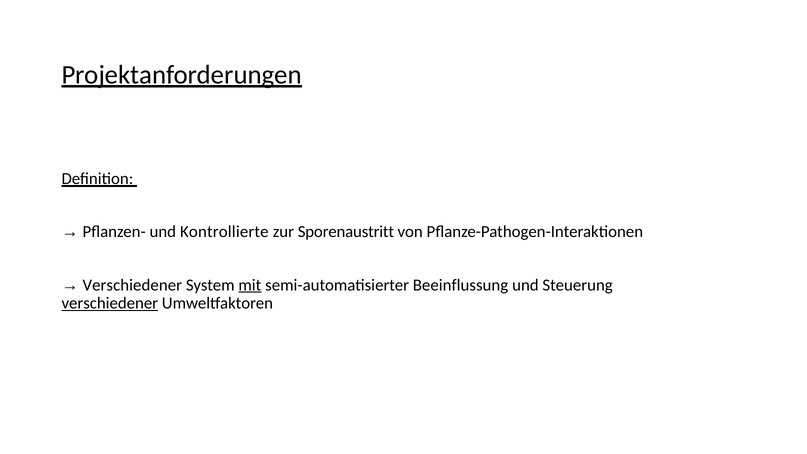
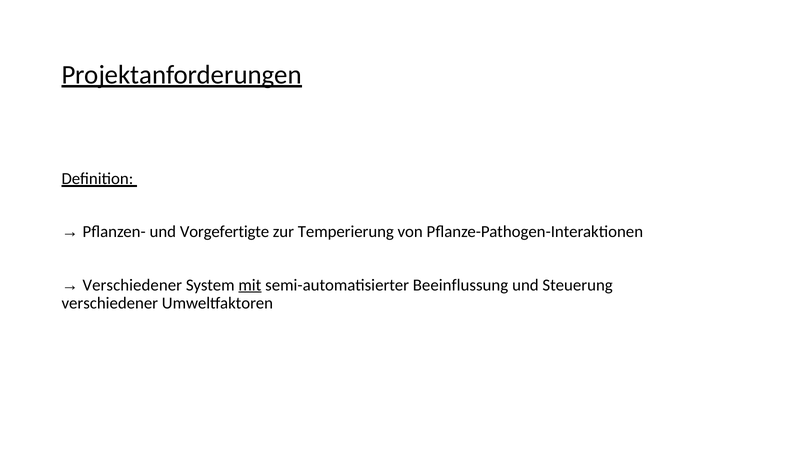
Kontrollierte: Kontrollierte -> Vorgefertigte (225, 232)
Sporenaustritt: Sporenaustritt -> Temperierung (346, 232)
verschiedener underline: present -> none (110, 303)
